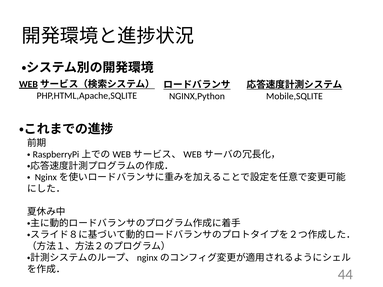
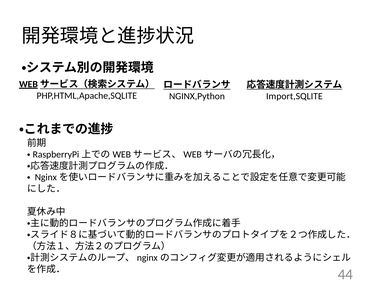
Mobile,SQLITE: Mobile,SQLITE -> Import,SQLITE (294, 96)
